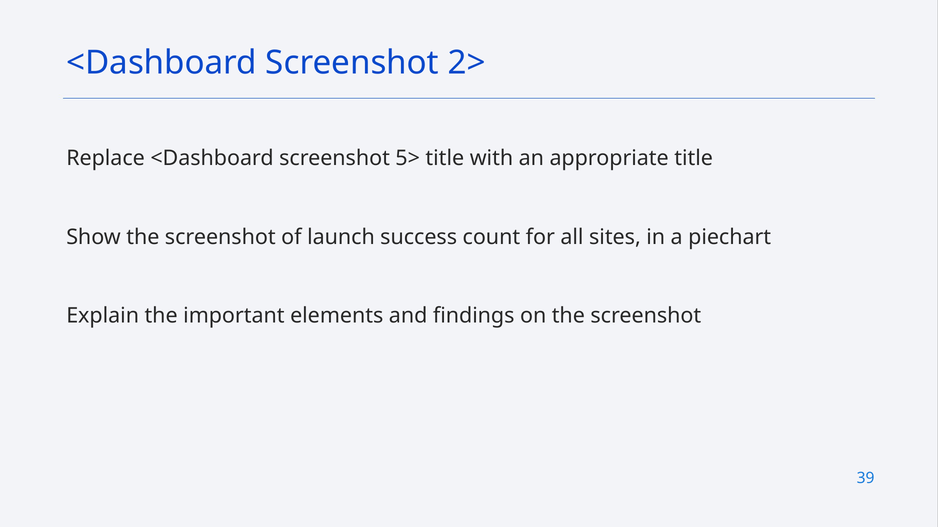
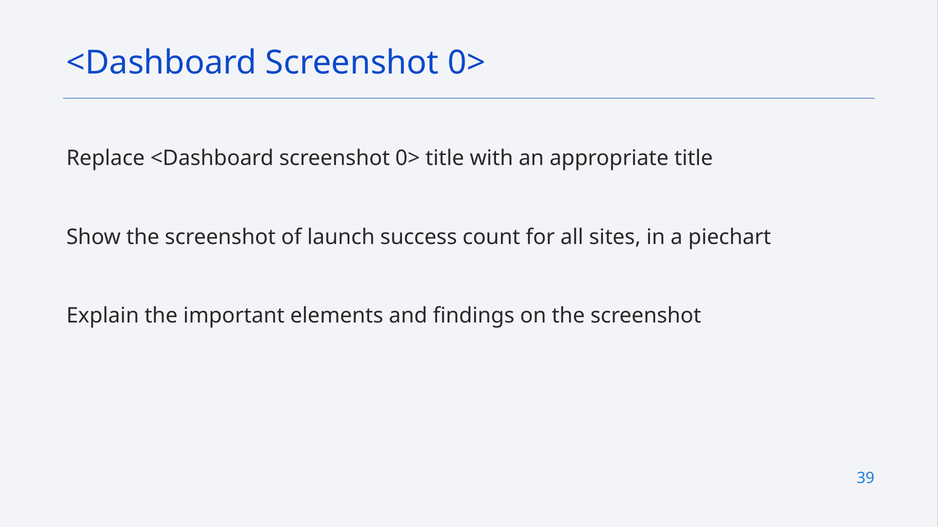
2>: 2> -> 0> (467, 63)
Replace <Dashboard screenshot 5>: 5> -> 0> (408, 158)
